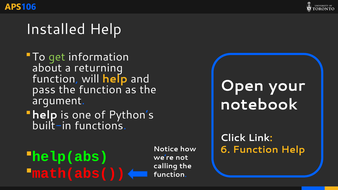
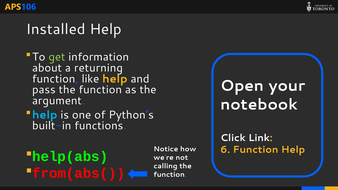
will: will -> like (90, 79)
help colour: white -> light blue (45, 115)
math(abs(: math(abs( -> from(abs( (79, 173)
